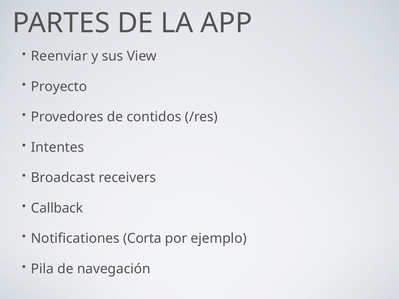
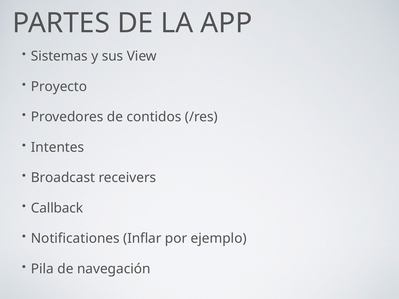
Reenviar: Reenviar -> Sistemas (59, 56)
Corta: Corta -> Inflar (142, 239)
